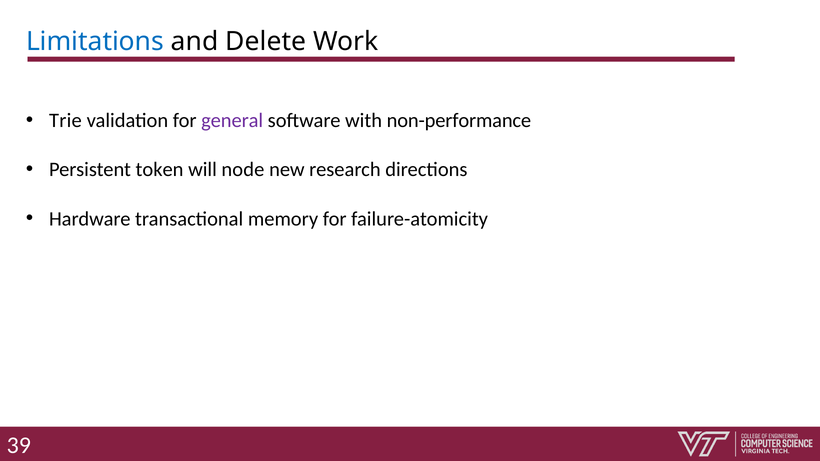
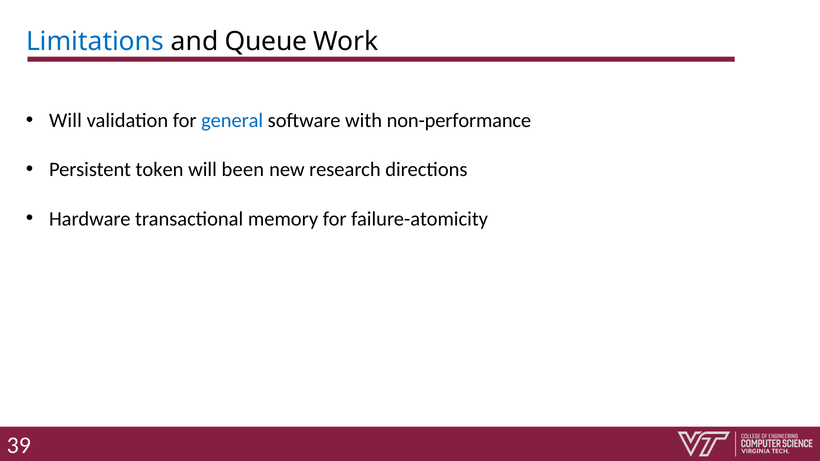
Delete: Delete -> Queue (266, 42)
Trie: Trie -> Will (65, 121)
general colour: purple -> blue (232, 121)
node: node -> been (243, 170)
